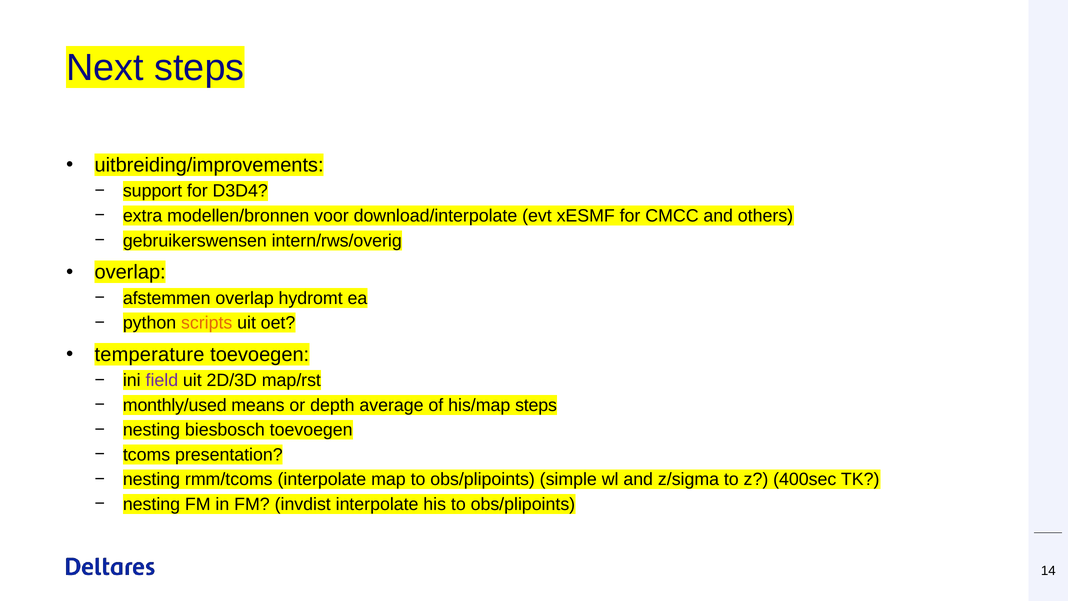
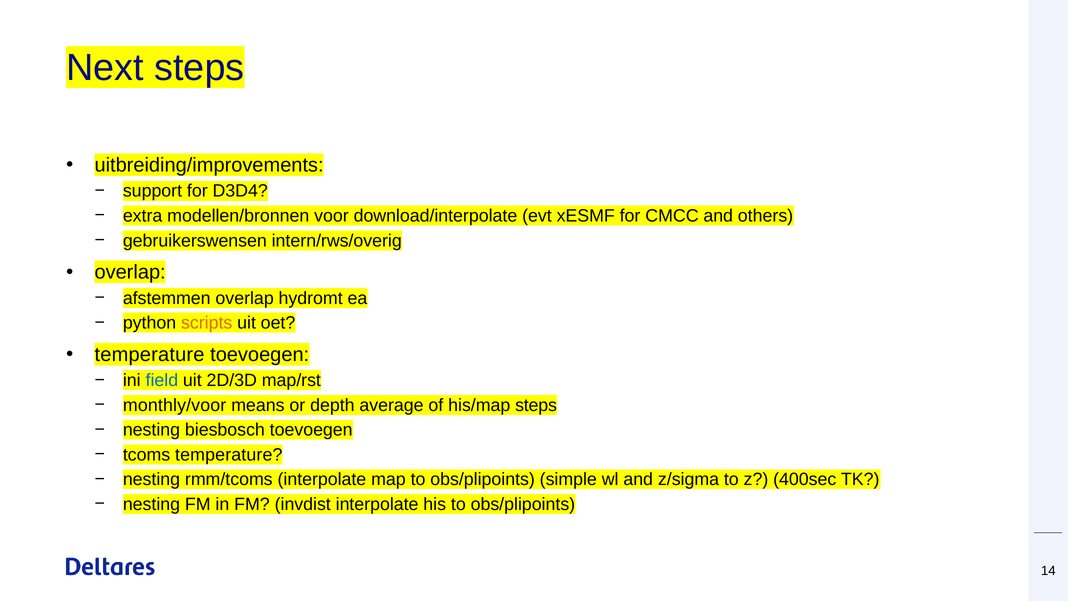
field colour: purple -> blue (162, 380)
monthly/used: monthly/used -> monthly/voor (175, 405)
tcoms presentation: presentation -> temperature (229, 455)
